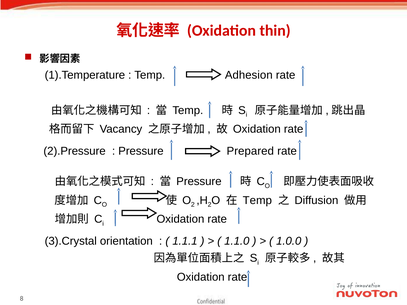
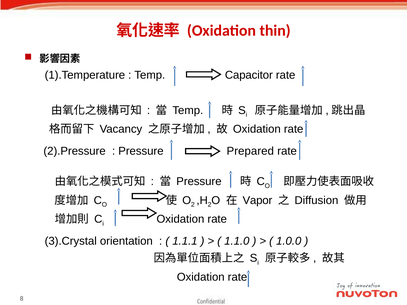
Adhesion: Adhesion -> Capacitor (249, 75)
Temp: Temp -> Vapor (257, 200)
